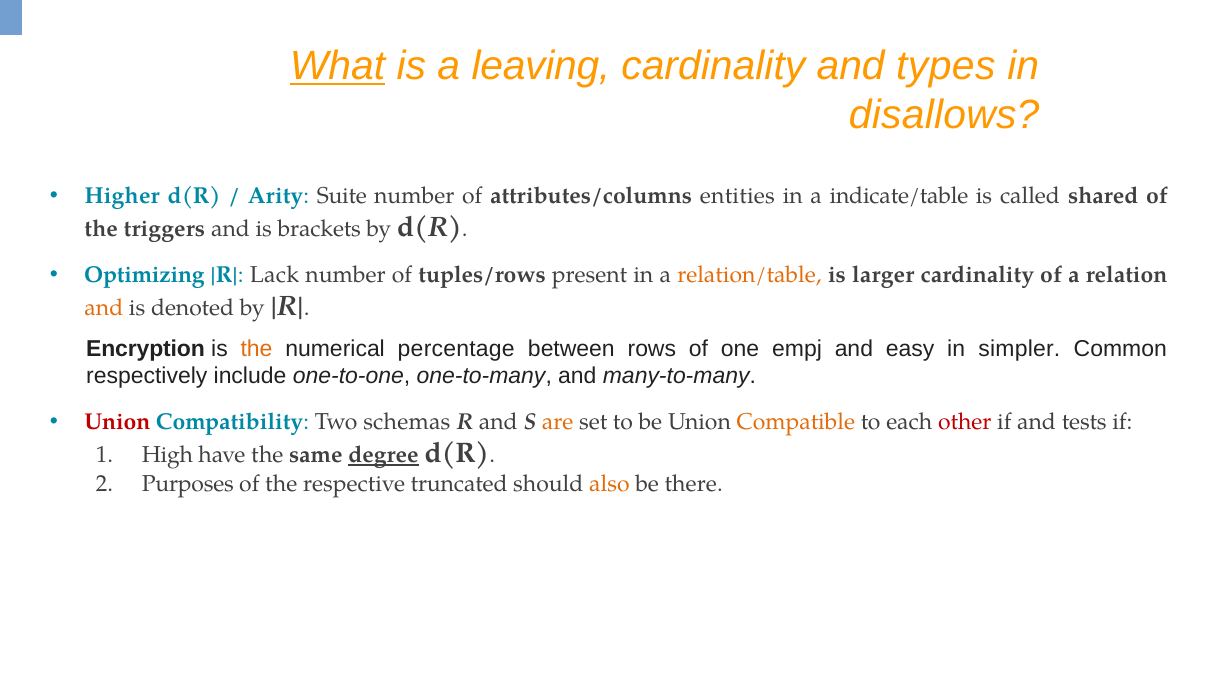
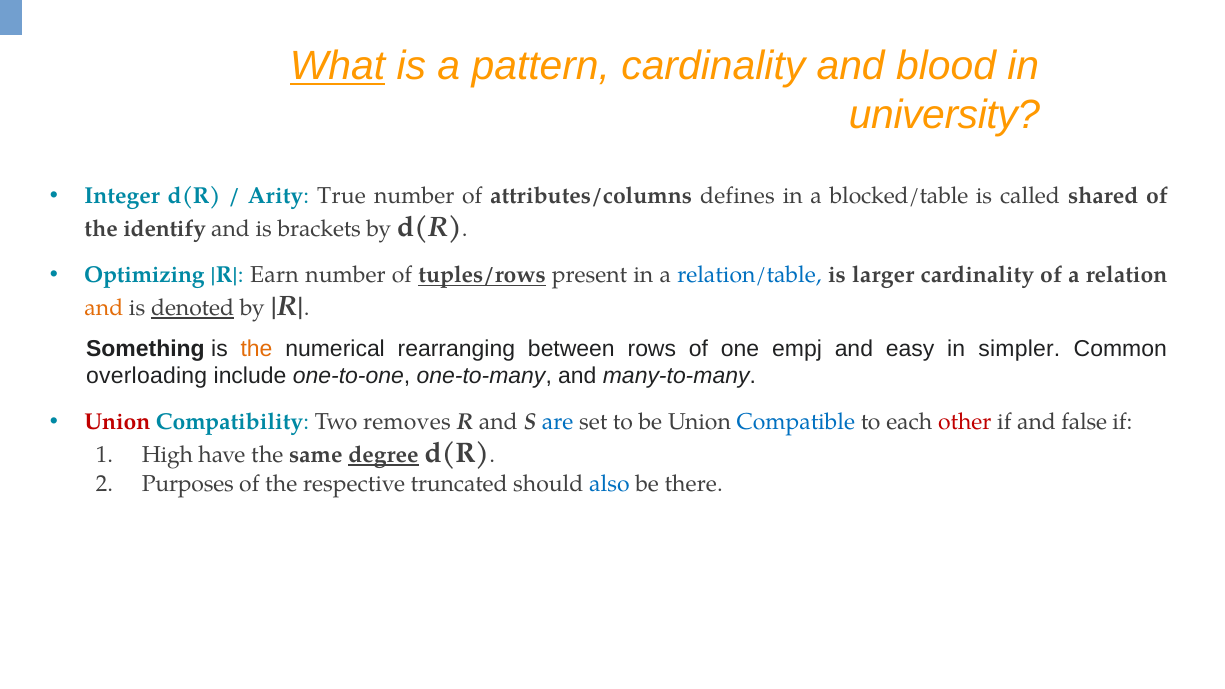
leaving: leaving -> pattern (541, 66)
types: types -> blood (946, 66)
disallows: disallows -> university (944, 115)
Higher: Higher -> Integer (122, 196)
Suite: Suite -> True (342, 196)
entities: entities -> defines (737, 196)
indicate/table: indicate/table -> blocked/table (899, 196)
triggers: triggers -> identify (165, 228)
Lack: Lack -> Earn (274, 275)
tuples/rows underline: none -> present (482, 275)
relation/table colour: orange -> blue (749, 275)
denoted underline: none -> present (193, 308)
Encryption: Encryption -> Something (145, 349)
percentage: percentage -> rearranging (456, 349)
respectively: respectively -> overloading (147, 376)
schemas: schemas -> removes (407, 422)
are colour: orange -> blue (558, 422)
Compatible colour: orange -> blue (796, 422)
tests: tests -> false (1084, 422)
also colour: orange -> blue (609, 484)
